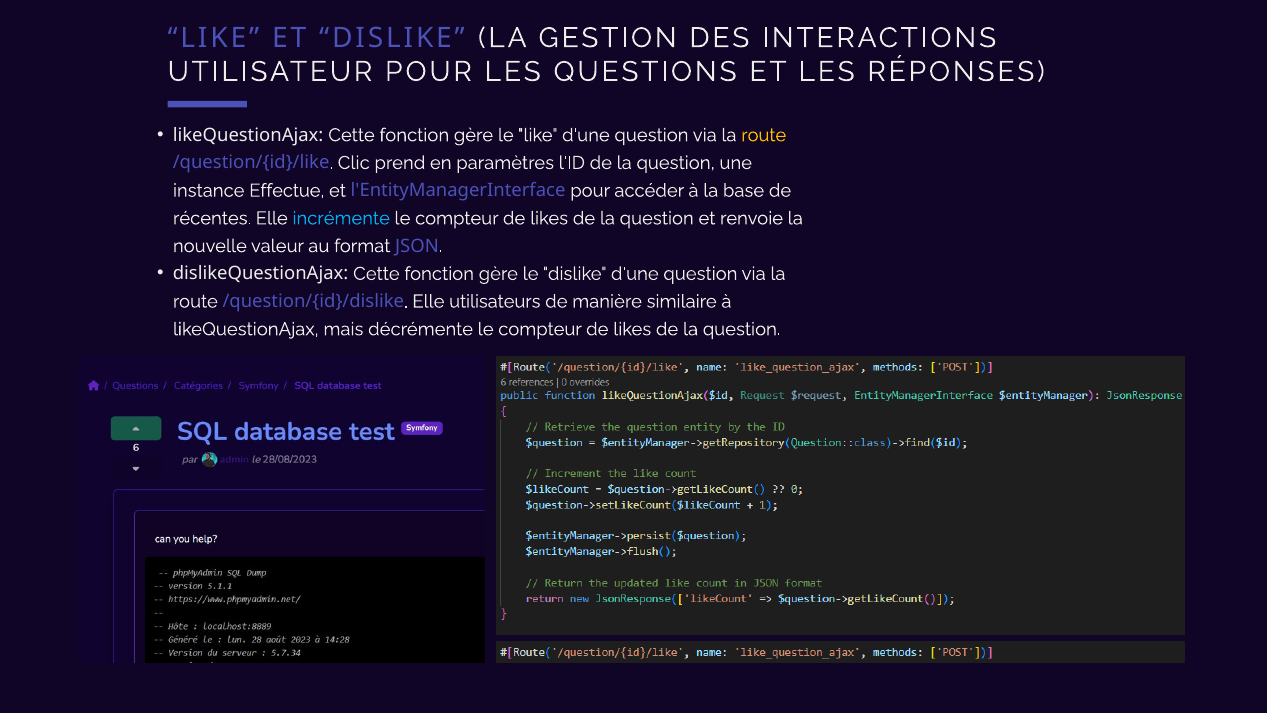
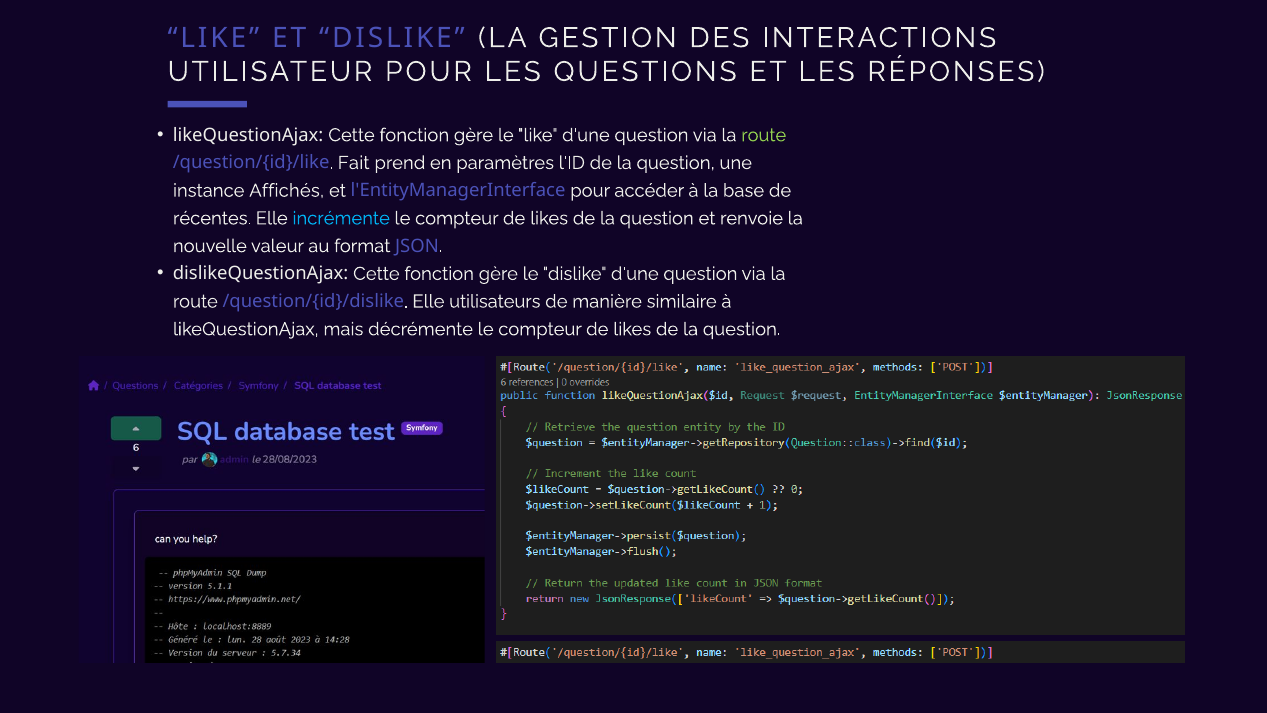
route colour: yellow -> light green (764, 135)
Clic: Clic -> Fait (354, 163)
Effectue: Effectue -> Affichés (287, 191)
